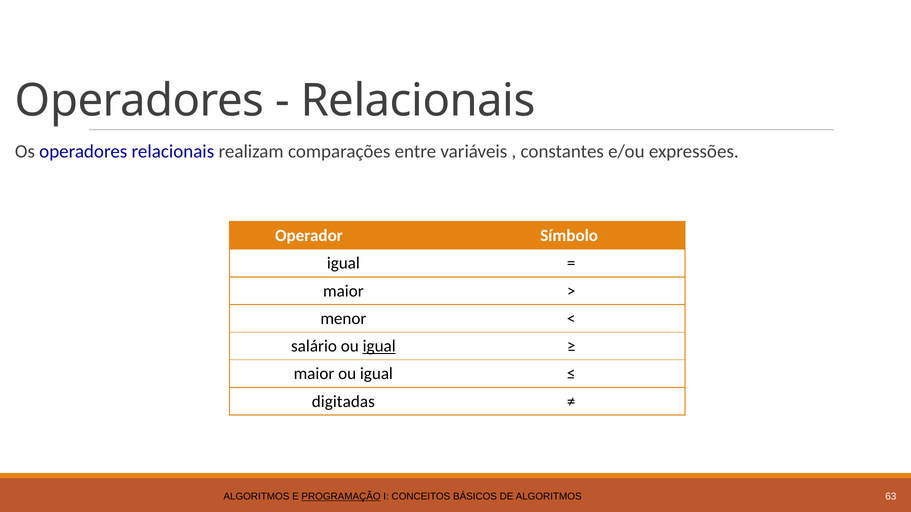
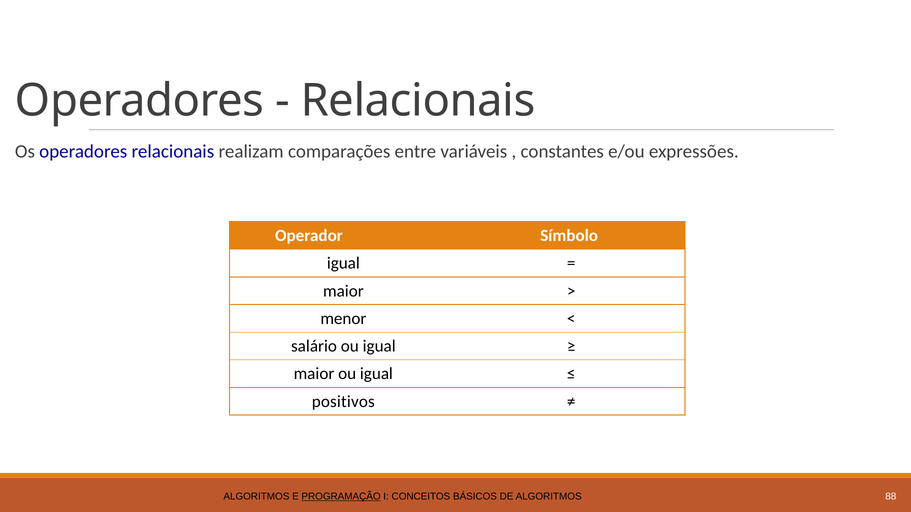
igual underline: present -> none (379, 346)
digitadas: digitadas -> positivos (343, 402)
63: 63 -> 88 (891, 497)
